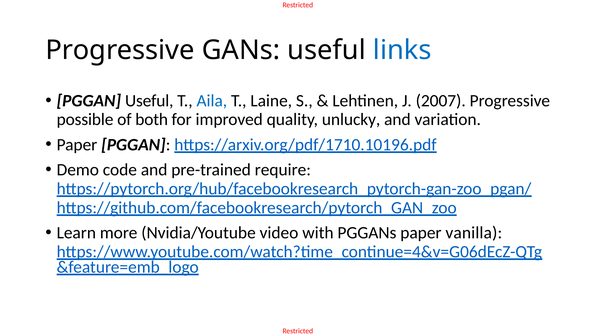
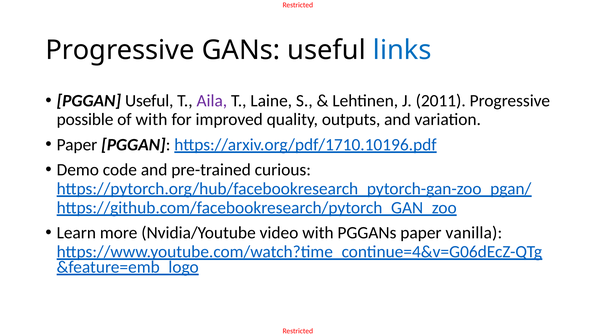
Aila colour: blue -> purple (212, 101)
2007: 2007 -> 2011 (441, 101)
of both: both -> with (151, 119)
unlucky: unlucky -> outputs (351, 119)
require: require -> curious (283, 170)
